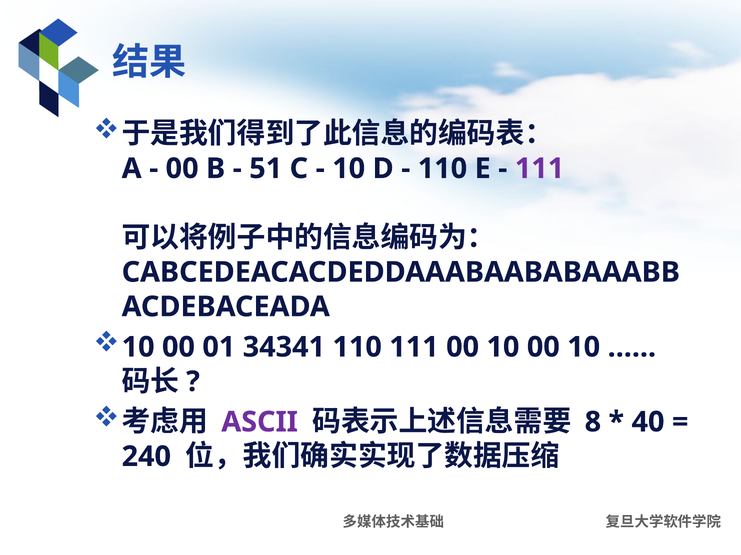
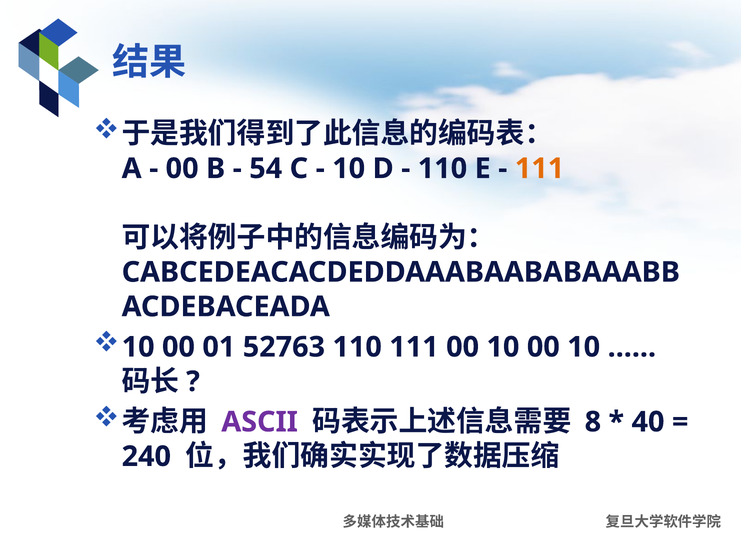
51: 51 -> 54 (266, 169)
111 colour: purple -> orange (540, 169)
34341: 34341 -> 52763 (284, 348)
